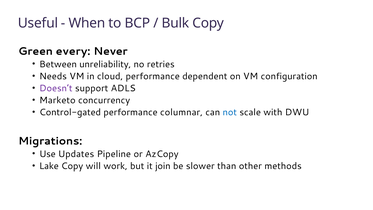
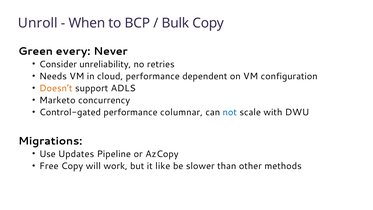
Useful: Useful -> Unroll (38, 23)
Between: Between -> Consider (58, 64)
Doesn’t colour: purple -> orange (56, 88)
Lake: Lake -> Free (49, 166)
join: join -> like (163, 166)
